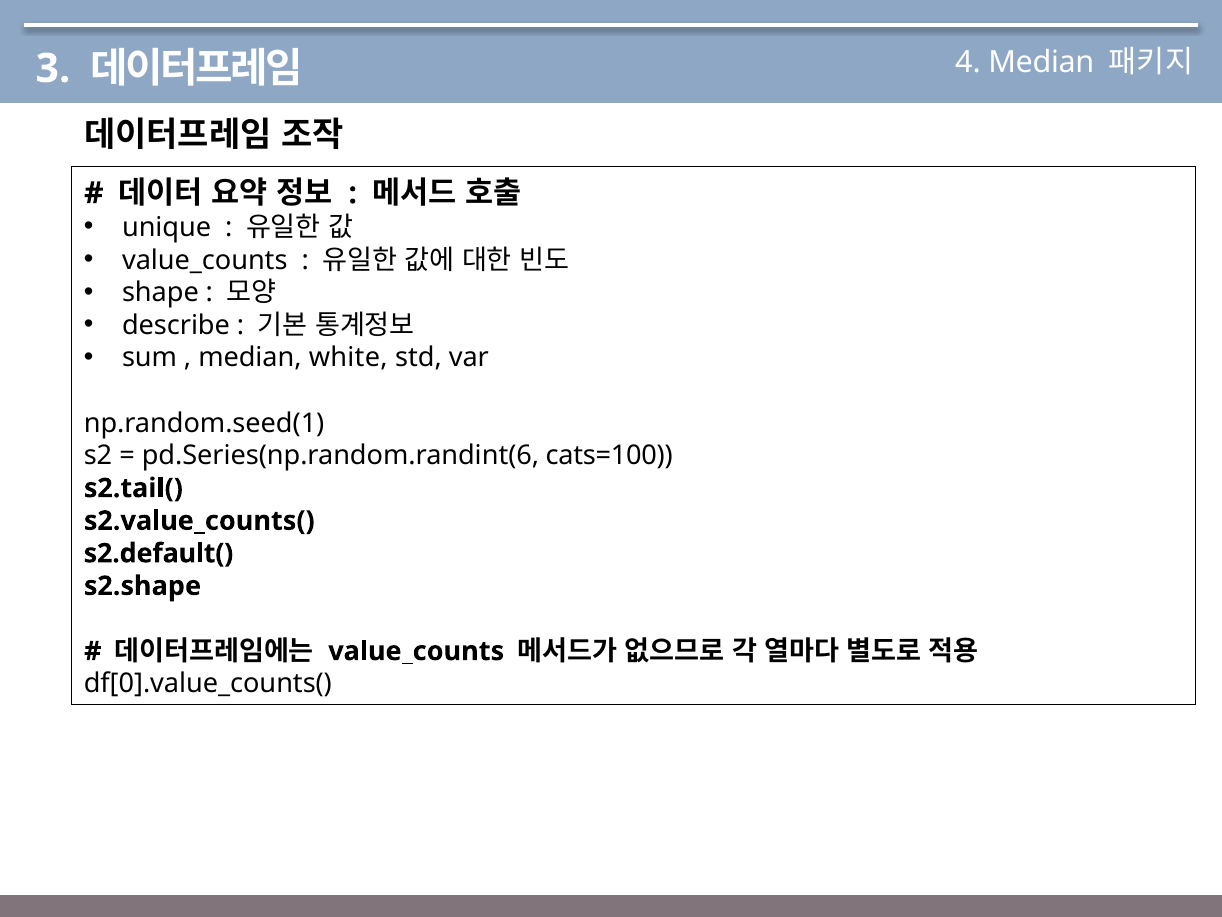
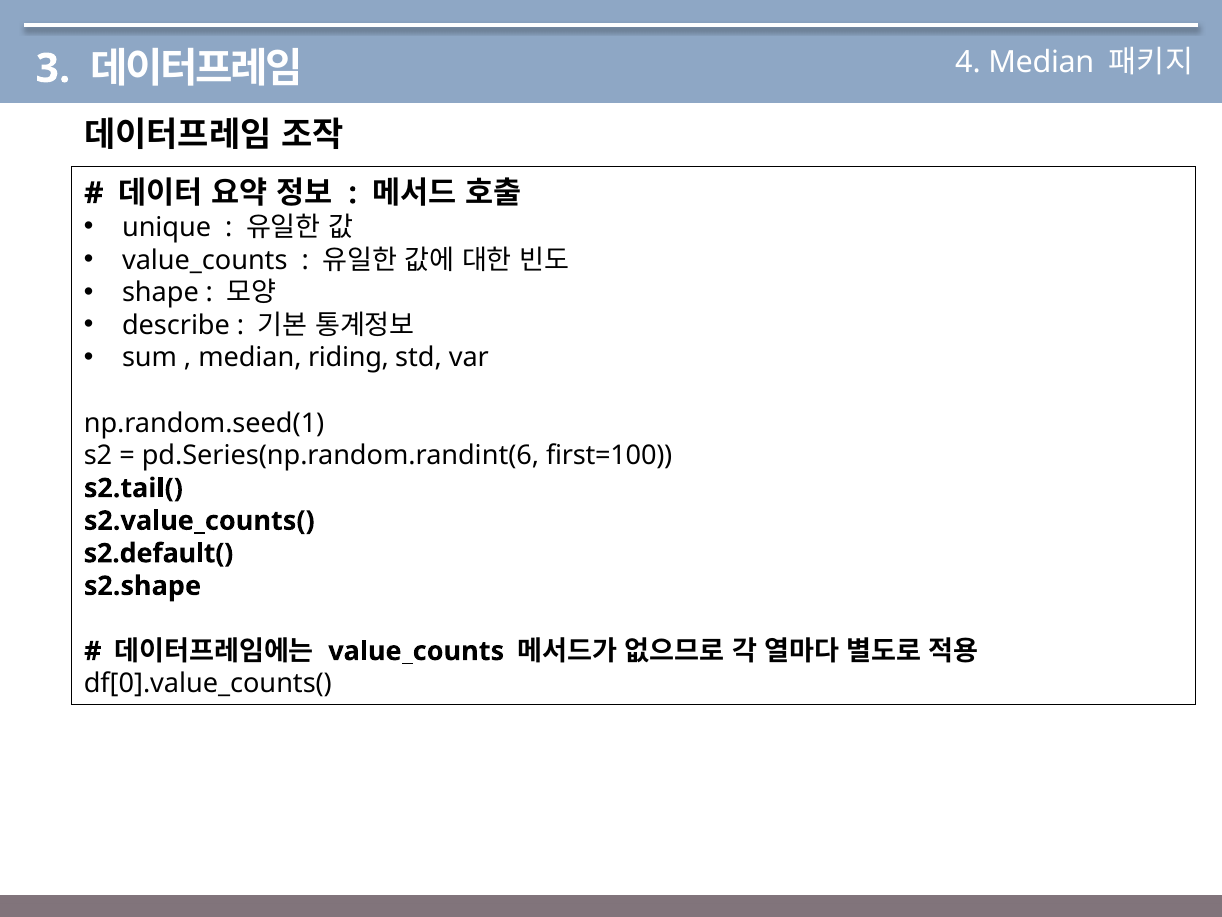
white: white -> riding (349, 358)
cats=100: cats=100 -> first=100 (609, 455)
